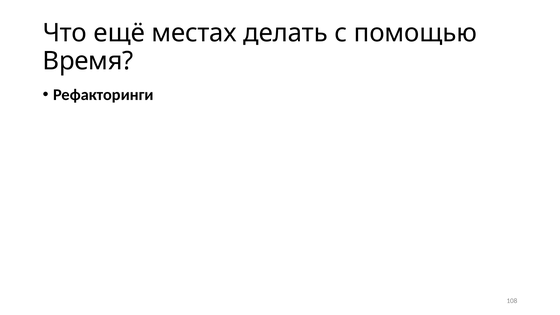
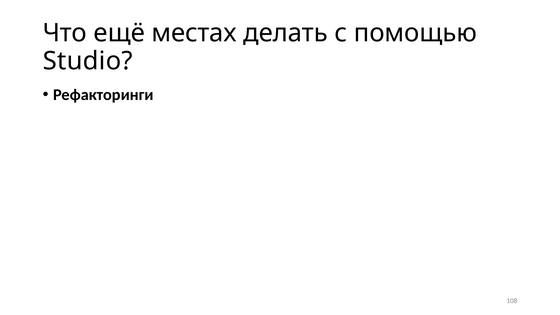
Время: Время -> Studio (88, 61)
